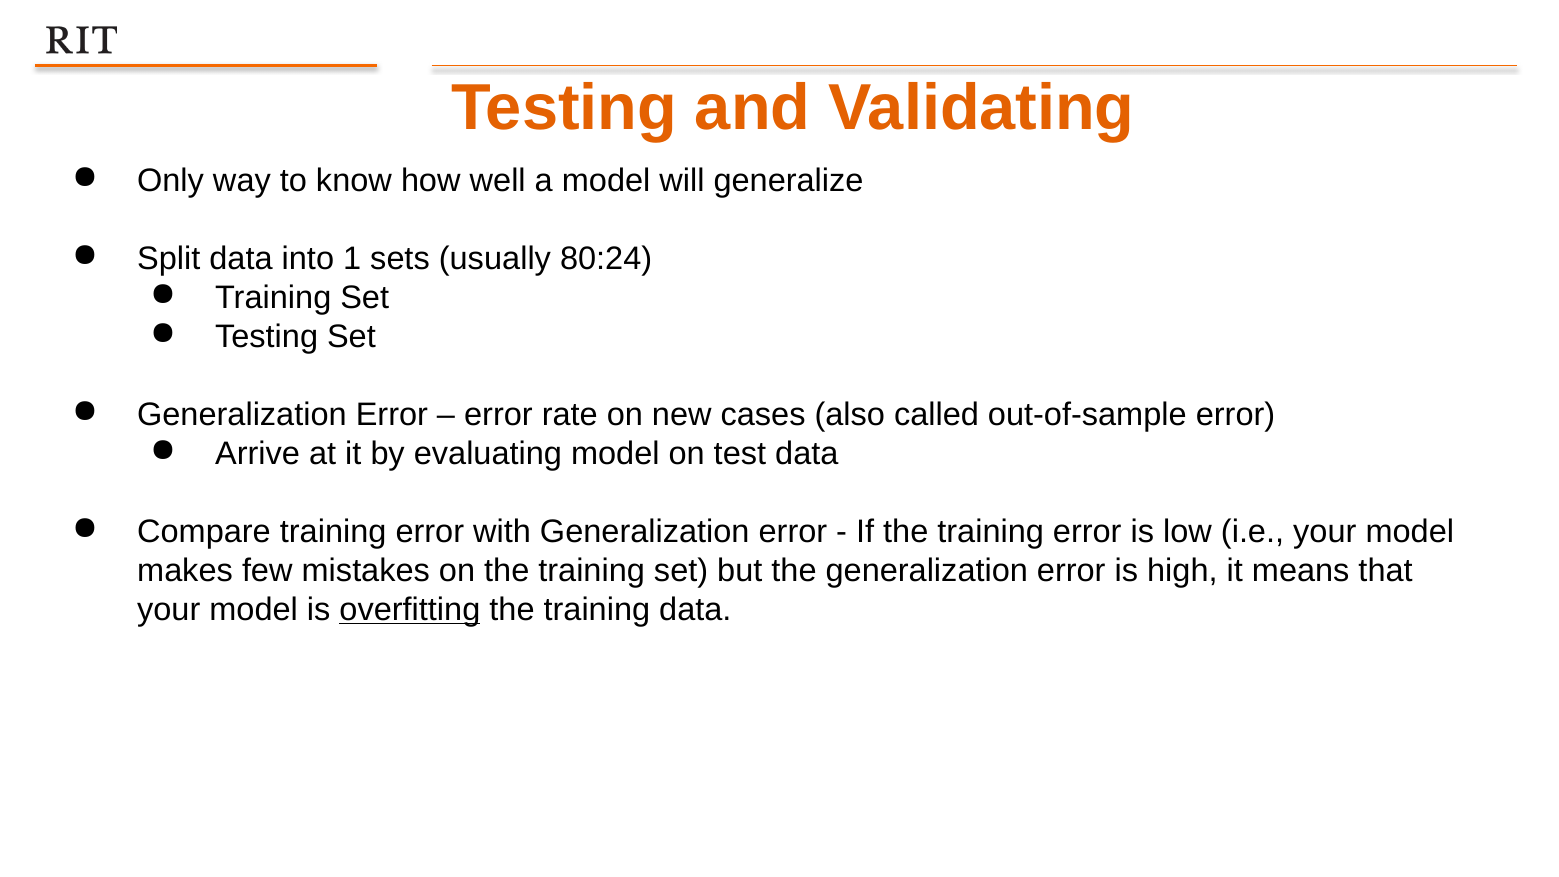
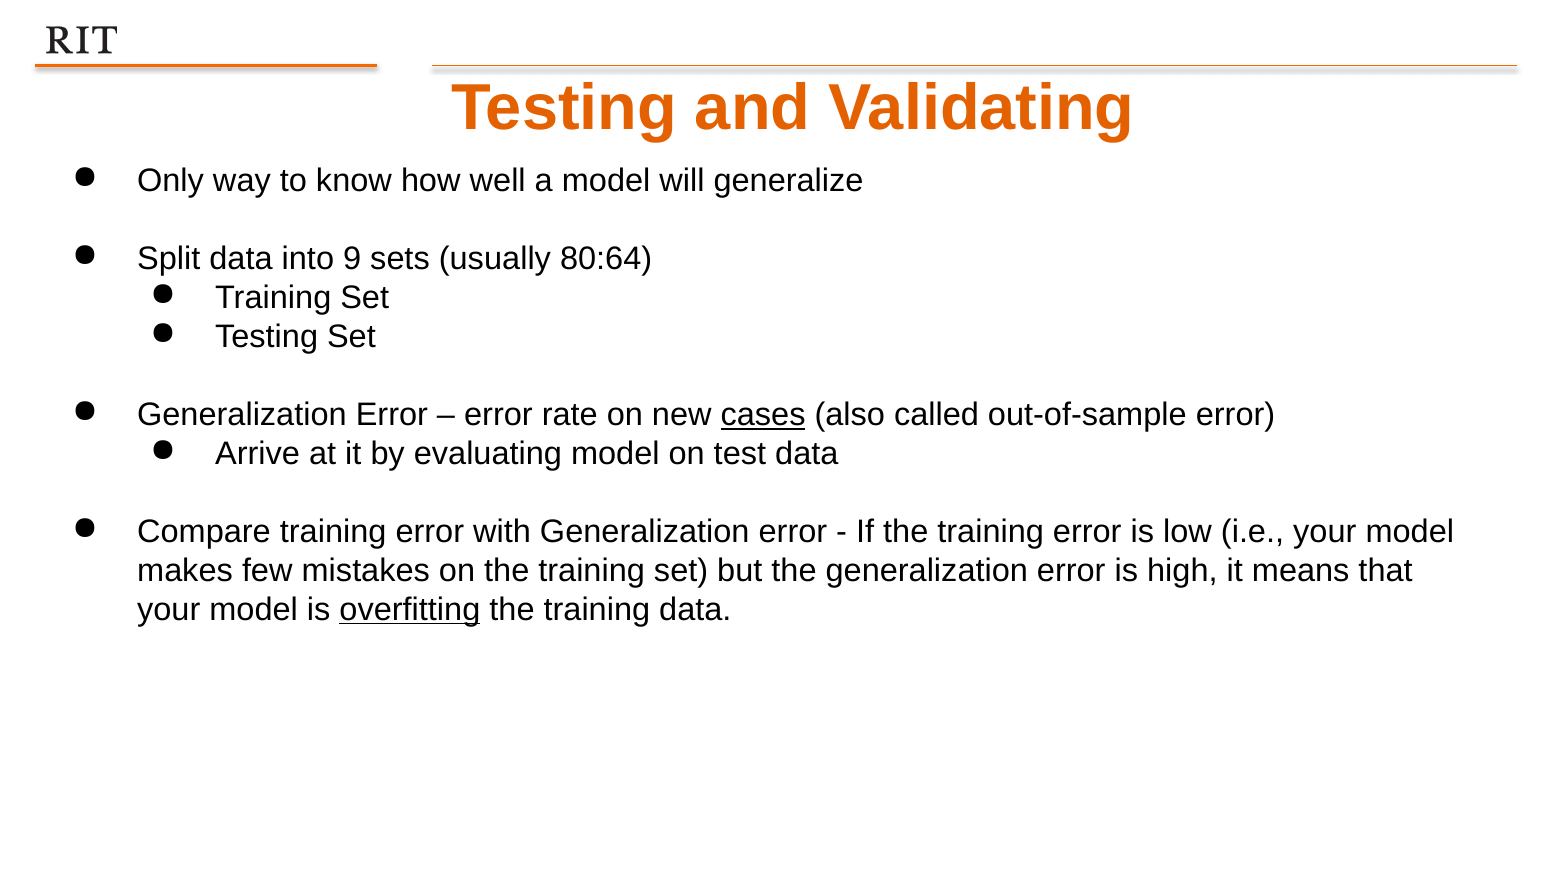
1: 1 -> 9 (352, 259)
80:24: 80:24 -> 80:64 (606, 259)
cases underline: none -> present (763, 415)
